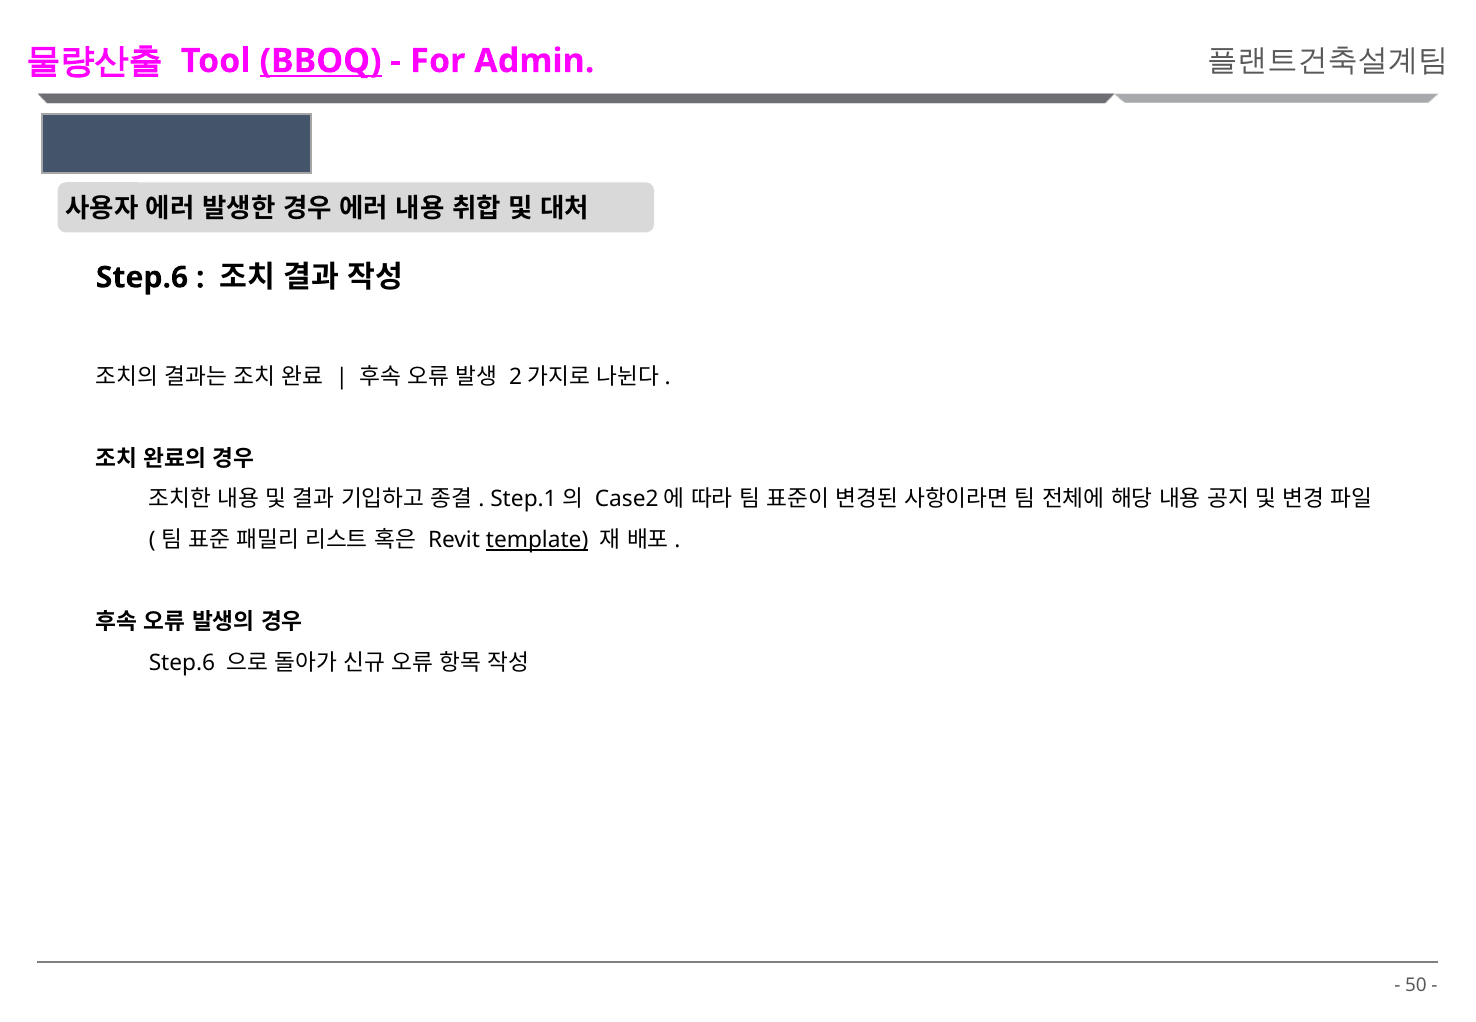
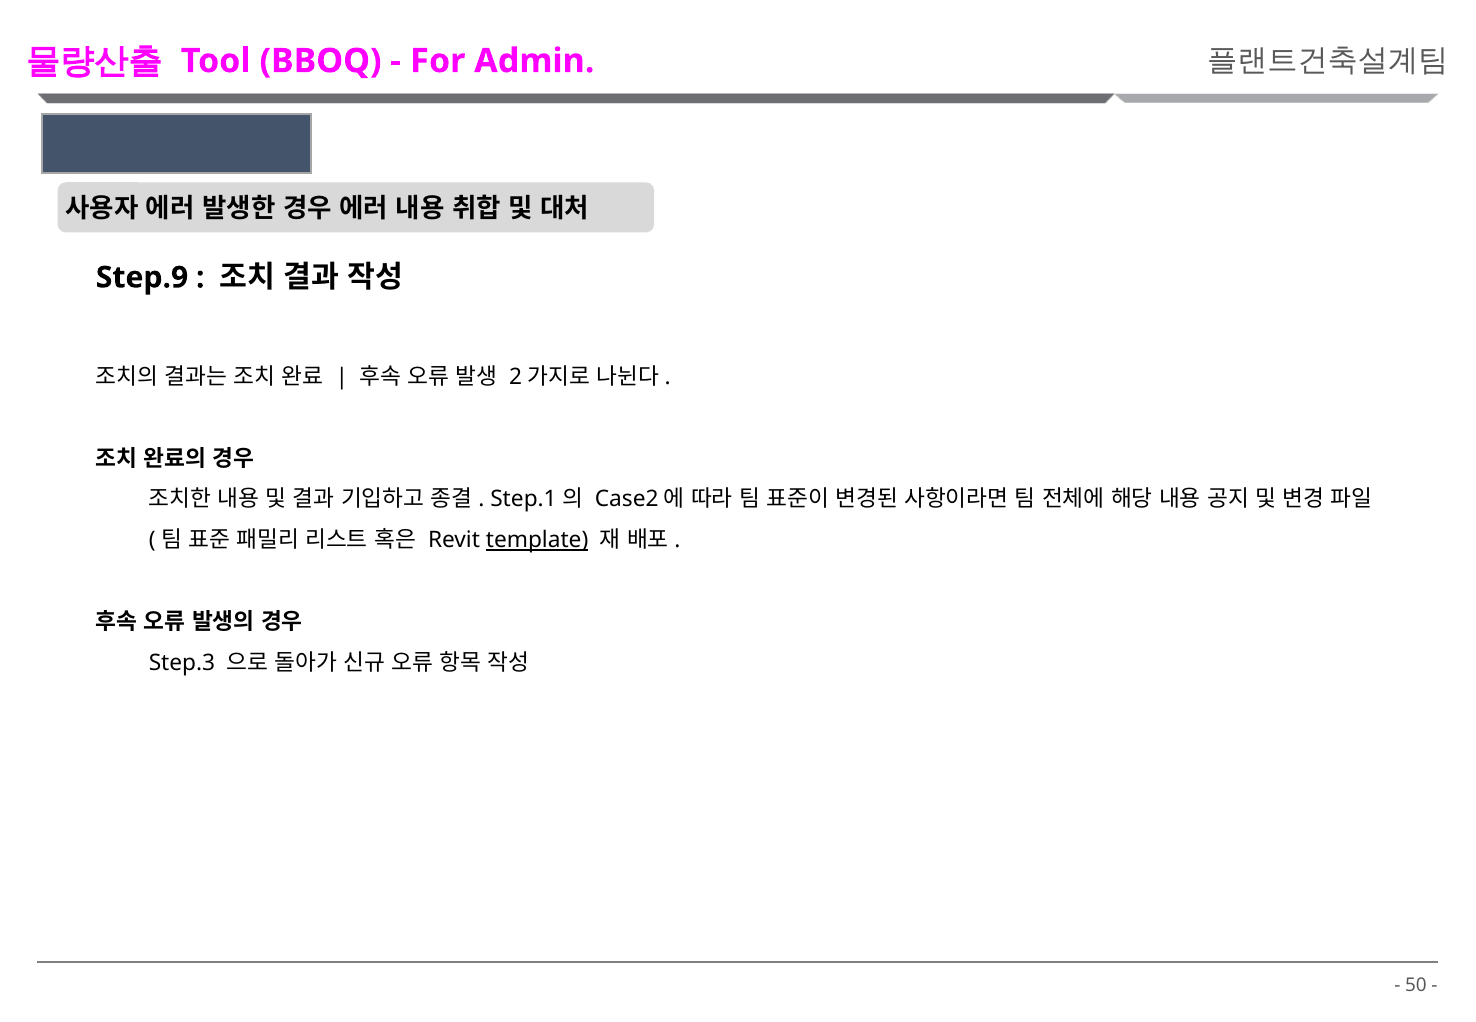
BBOQ underline: present -> none (321, 61)
Step.6: Step.6 -> Step.9 (142, 277)
Step.6: Step.6 -> Step.3 (182, 663)
